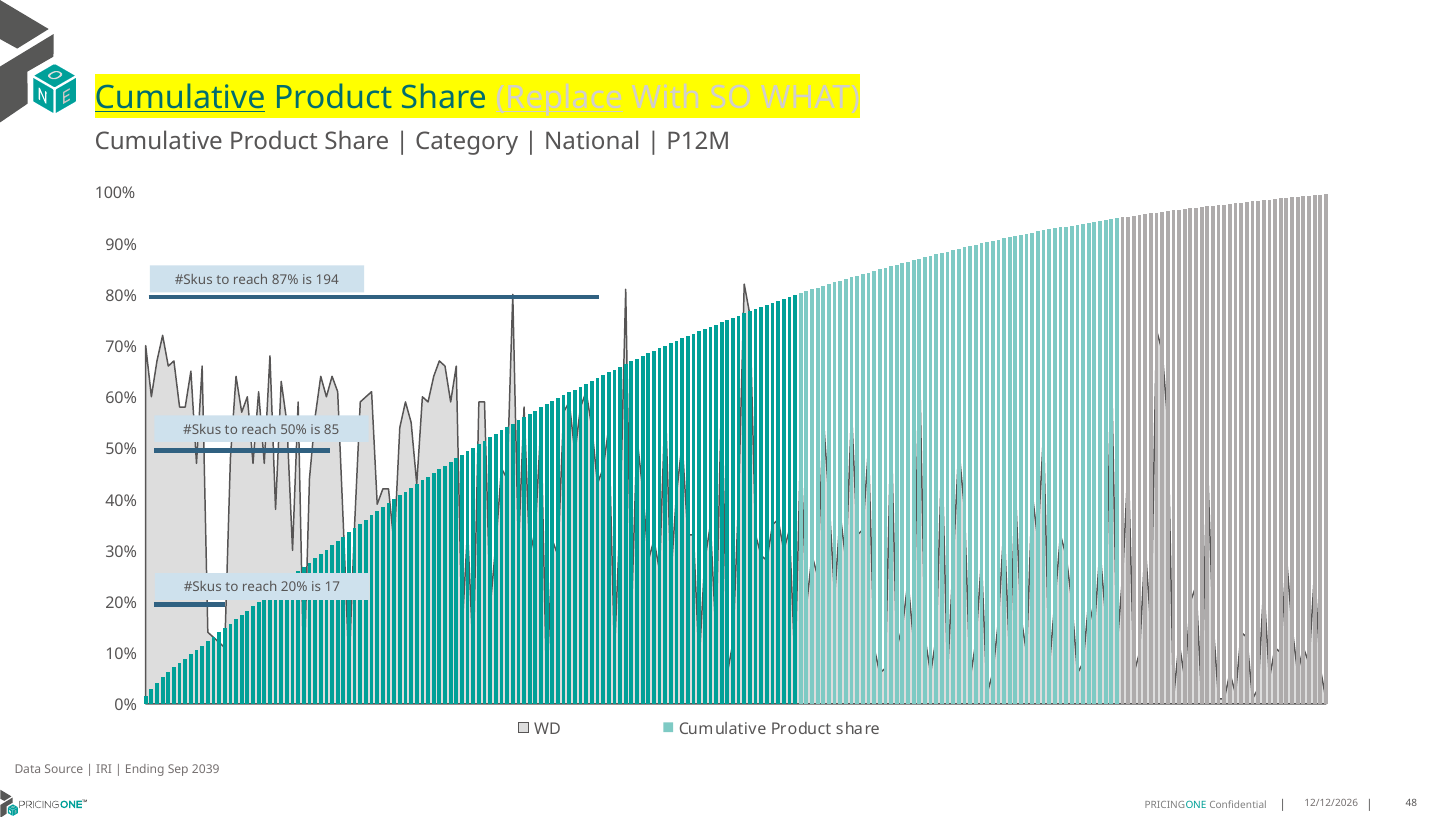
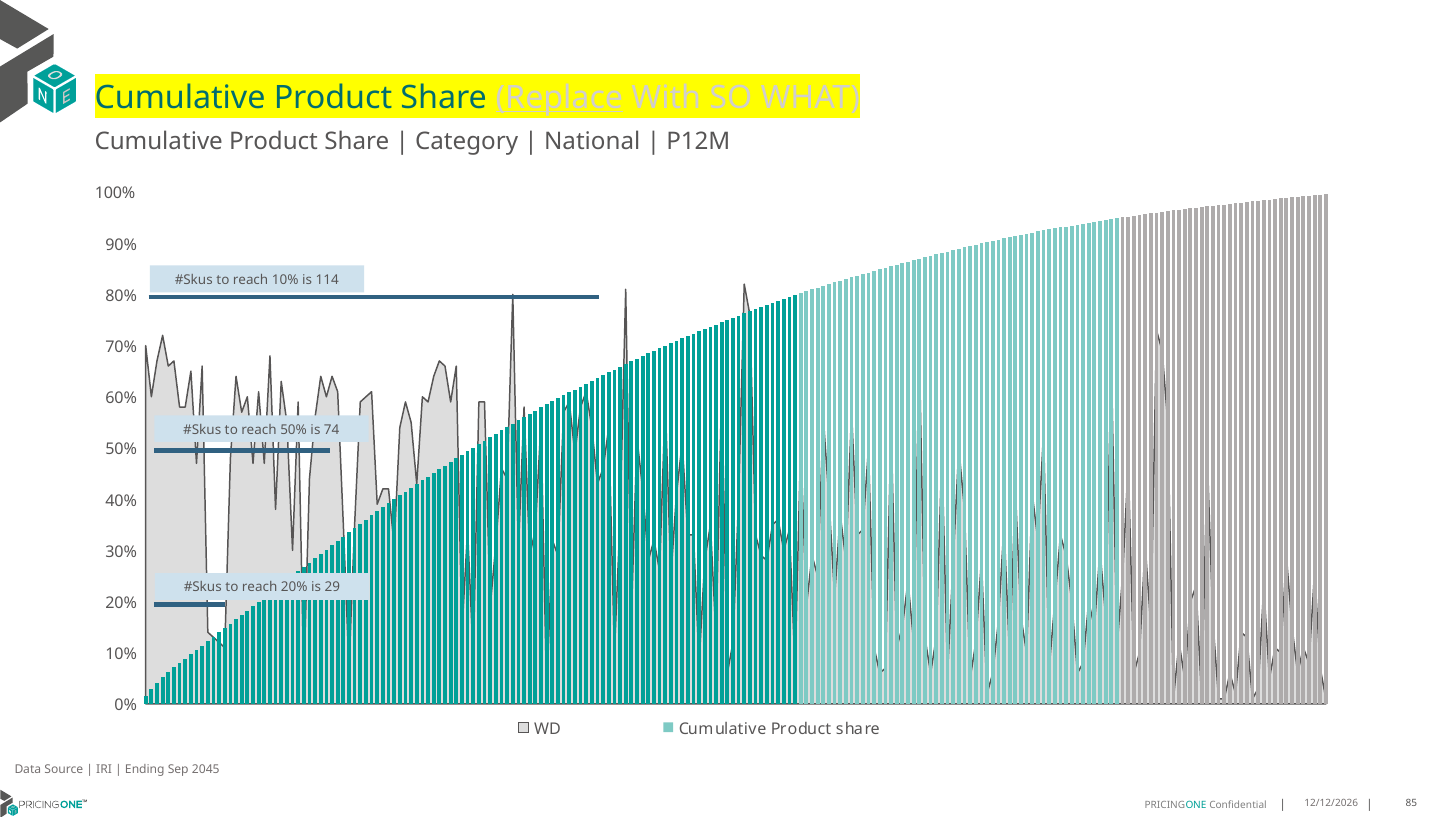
Cumulative underline: present -> none (180, 98)
reach 87%: 87% -> 10% (285, 280)
194: 194 -> 114 (327, 280)
85: 85 -> 74 (332, 430)
17: 17 -> 29 (332, 588)
2039: 2039 -> 2045 (206, 770)
48: 48 -> 85 (1411, 804)
